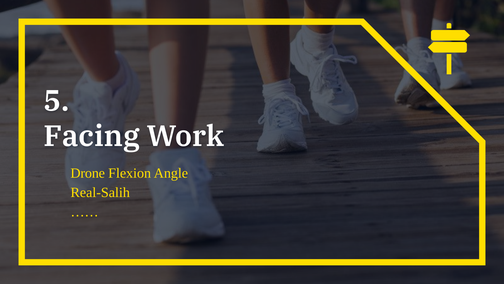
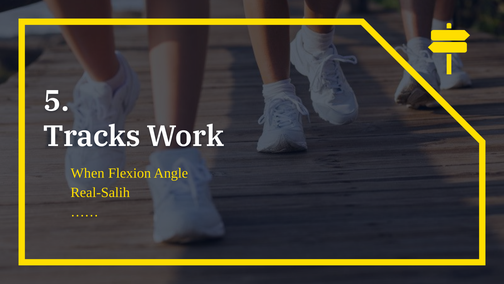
Facing: Facing -> Tracks (92, 136)
Drone: Drone -> When (88, 173)
